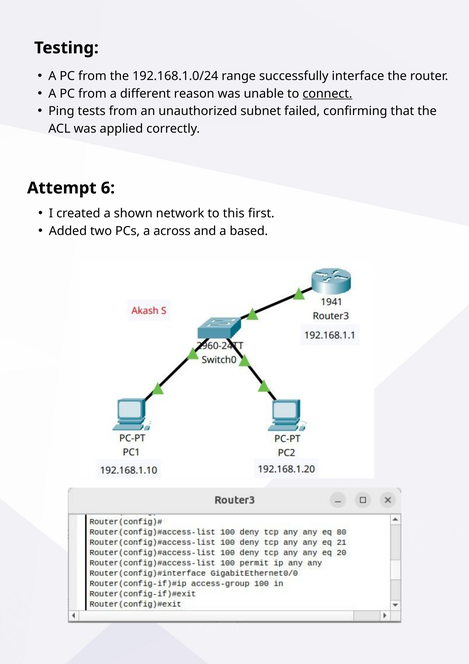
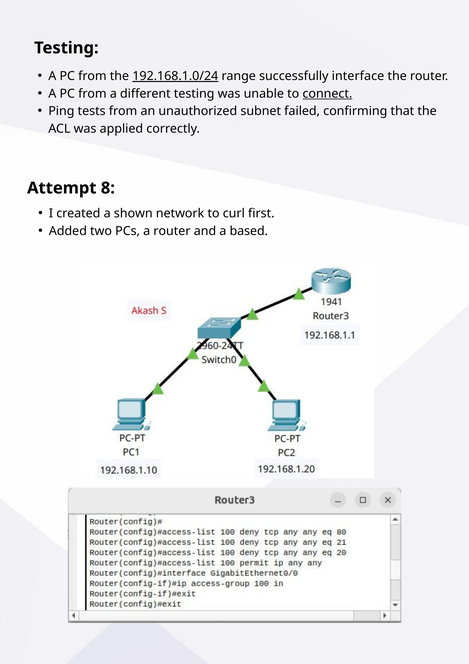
192.168.1.0/24 underline: none -> present (175, 76)
different reason: reason -> testing (194, 94)
6: 6 -> 8 (108, 188)
this: this -> curl (234, 213)
a across: across -> router (172, 231)
